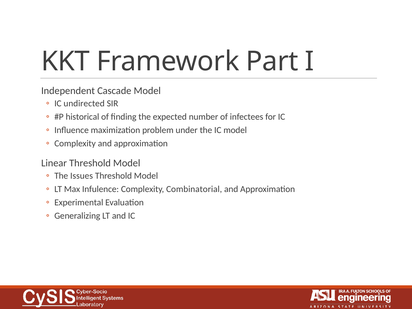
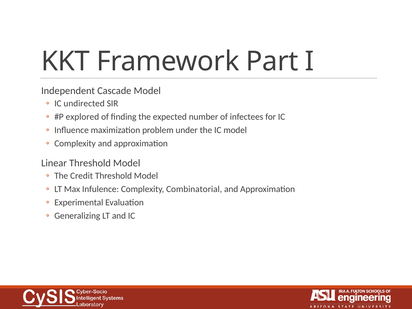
historical: historical -> explored (82, 117)
Issues: Issues -> Credit (82, 176)
